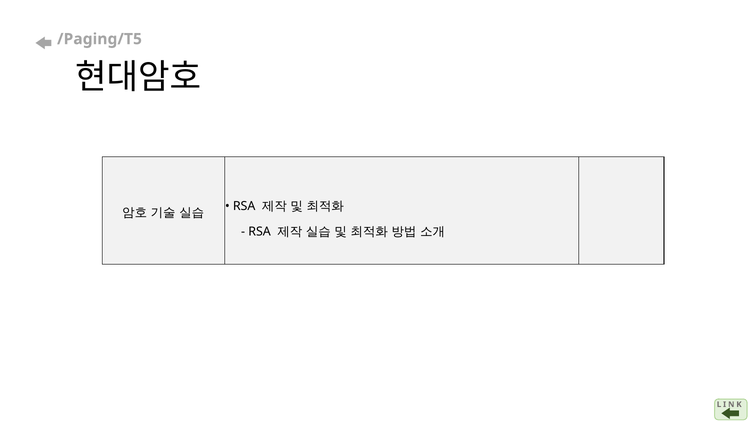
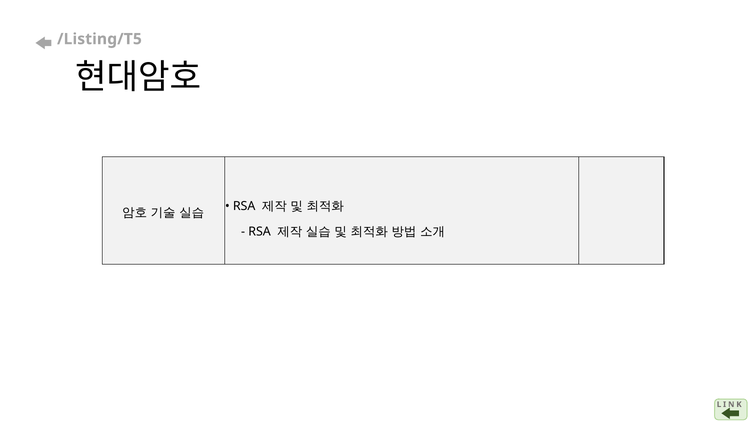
/Paging/T5: /Paging/T5 -> /Listing/T5 (99, 39)
